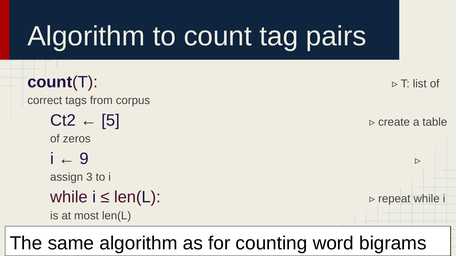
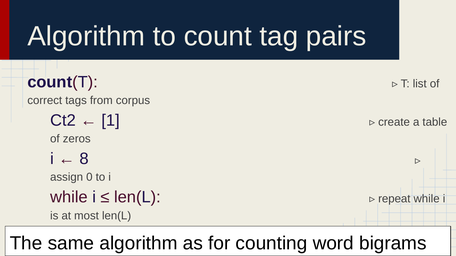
5: 5 -> 1 (111, 121)
9: 9 -> 8 (84, 159)
3: 3 -> 0 (89, 178)
